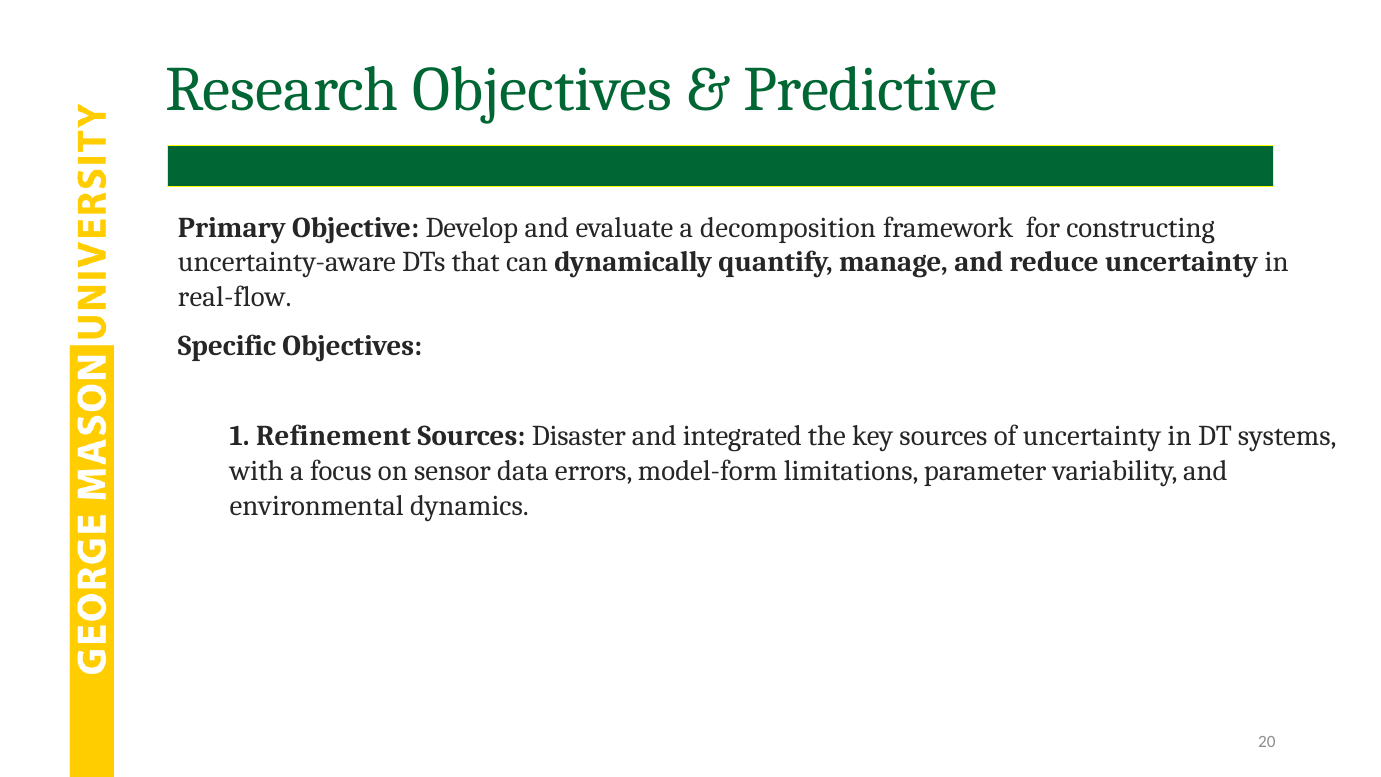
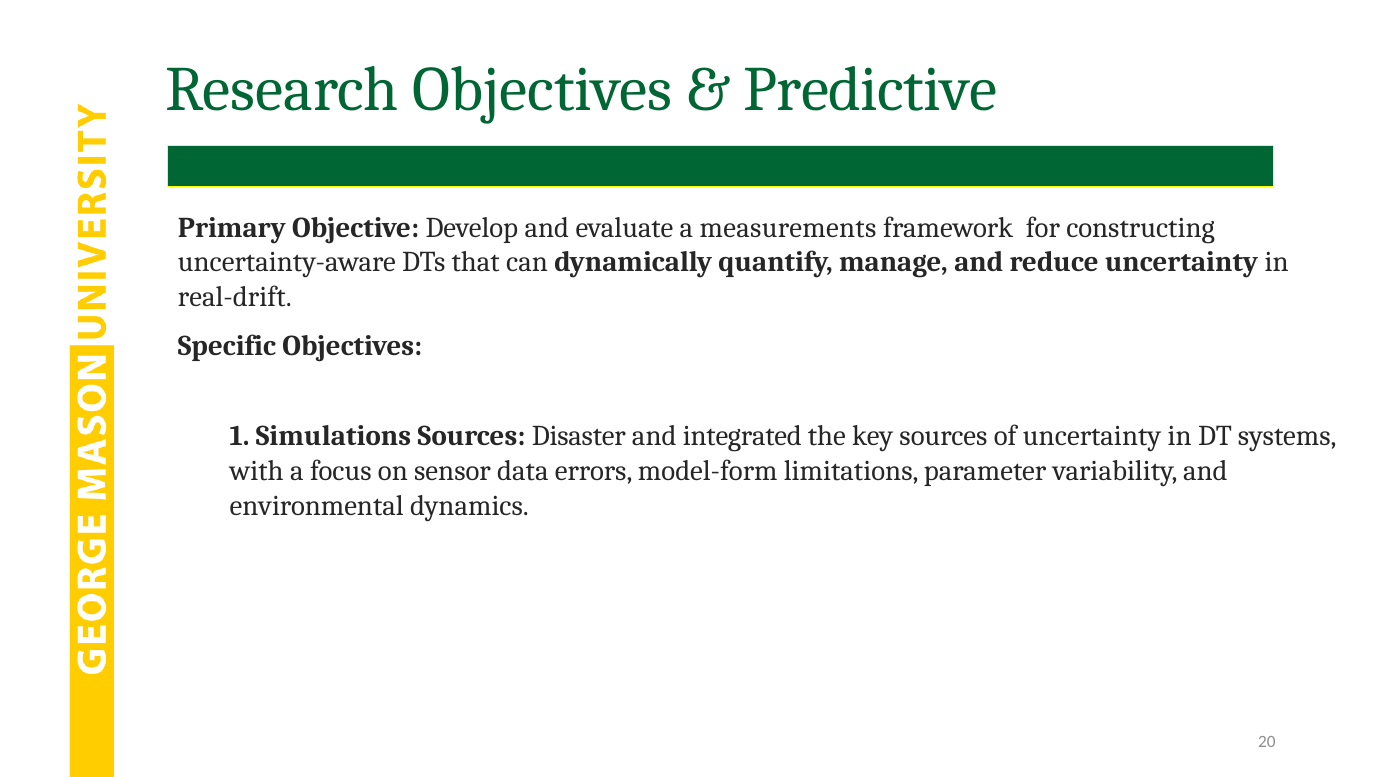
decomposition: decomposition -> measurements (788, 228)
real-flow: real-flow -> real-drift (235, 297)
Refinement: Refinement -> Simulations (334, 436)
